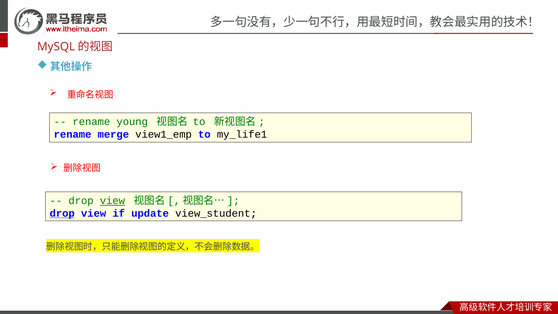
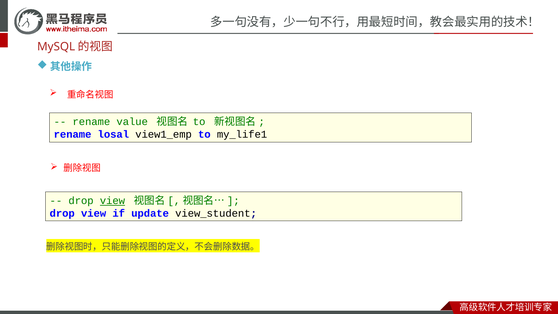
young: young -> value (132, 122)
merge: merge -> losal (113, 134)
drop underline: present -> none (62, 213)
